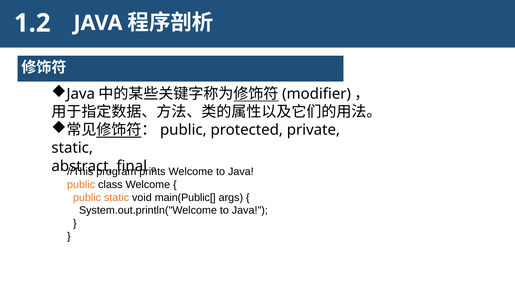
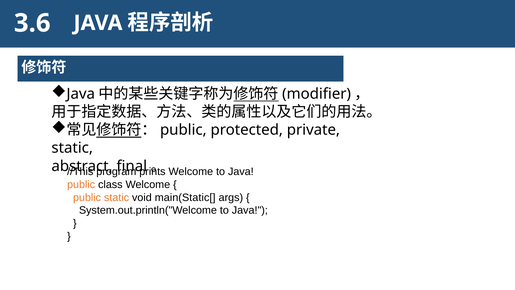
1.2: 1.2 -> 3.6 (32, 23)
main(Public[: main(Public[ -> main(Static[ (185, 197)
